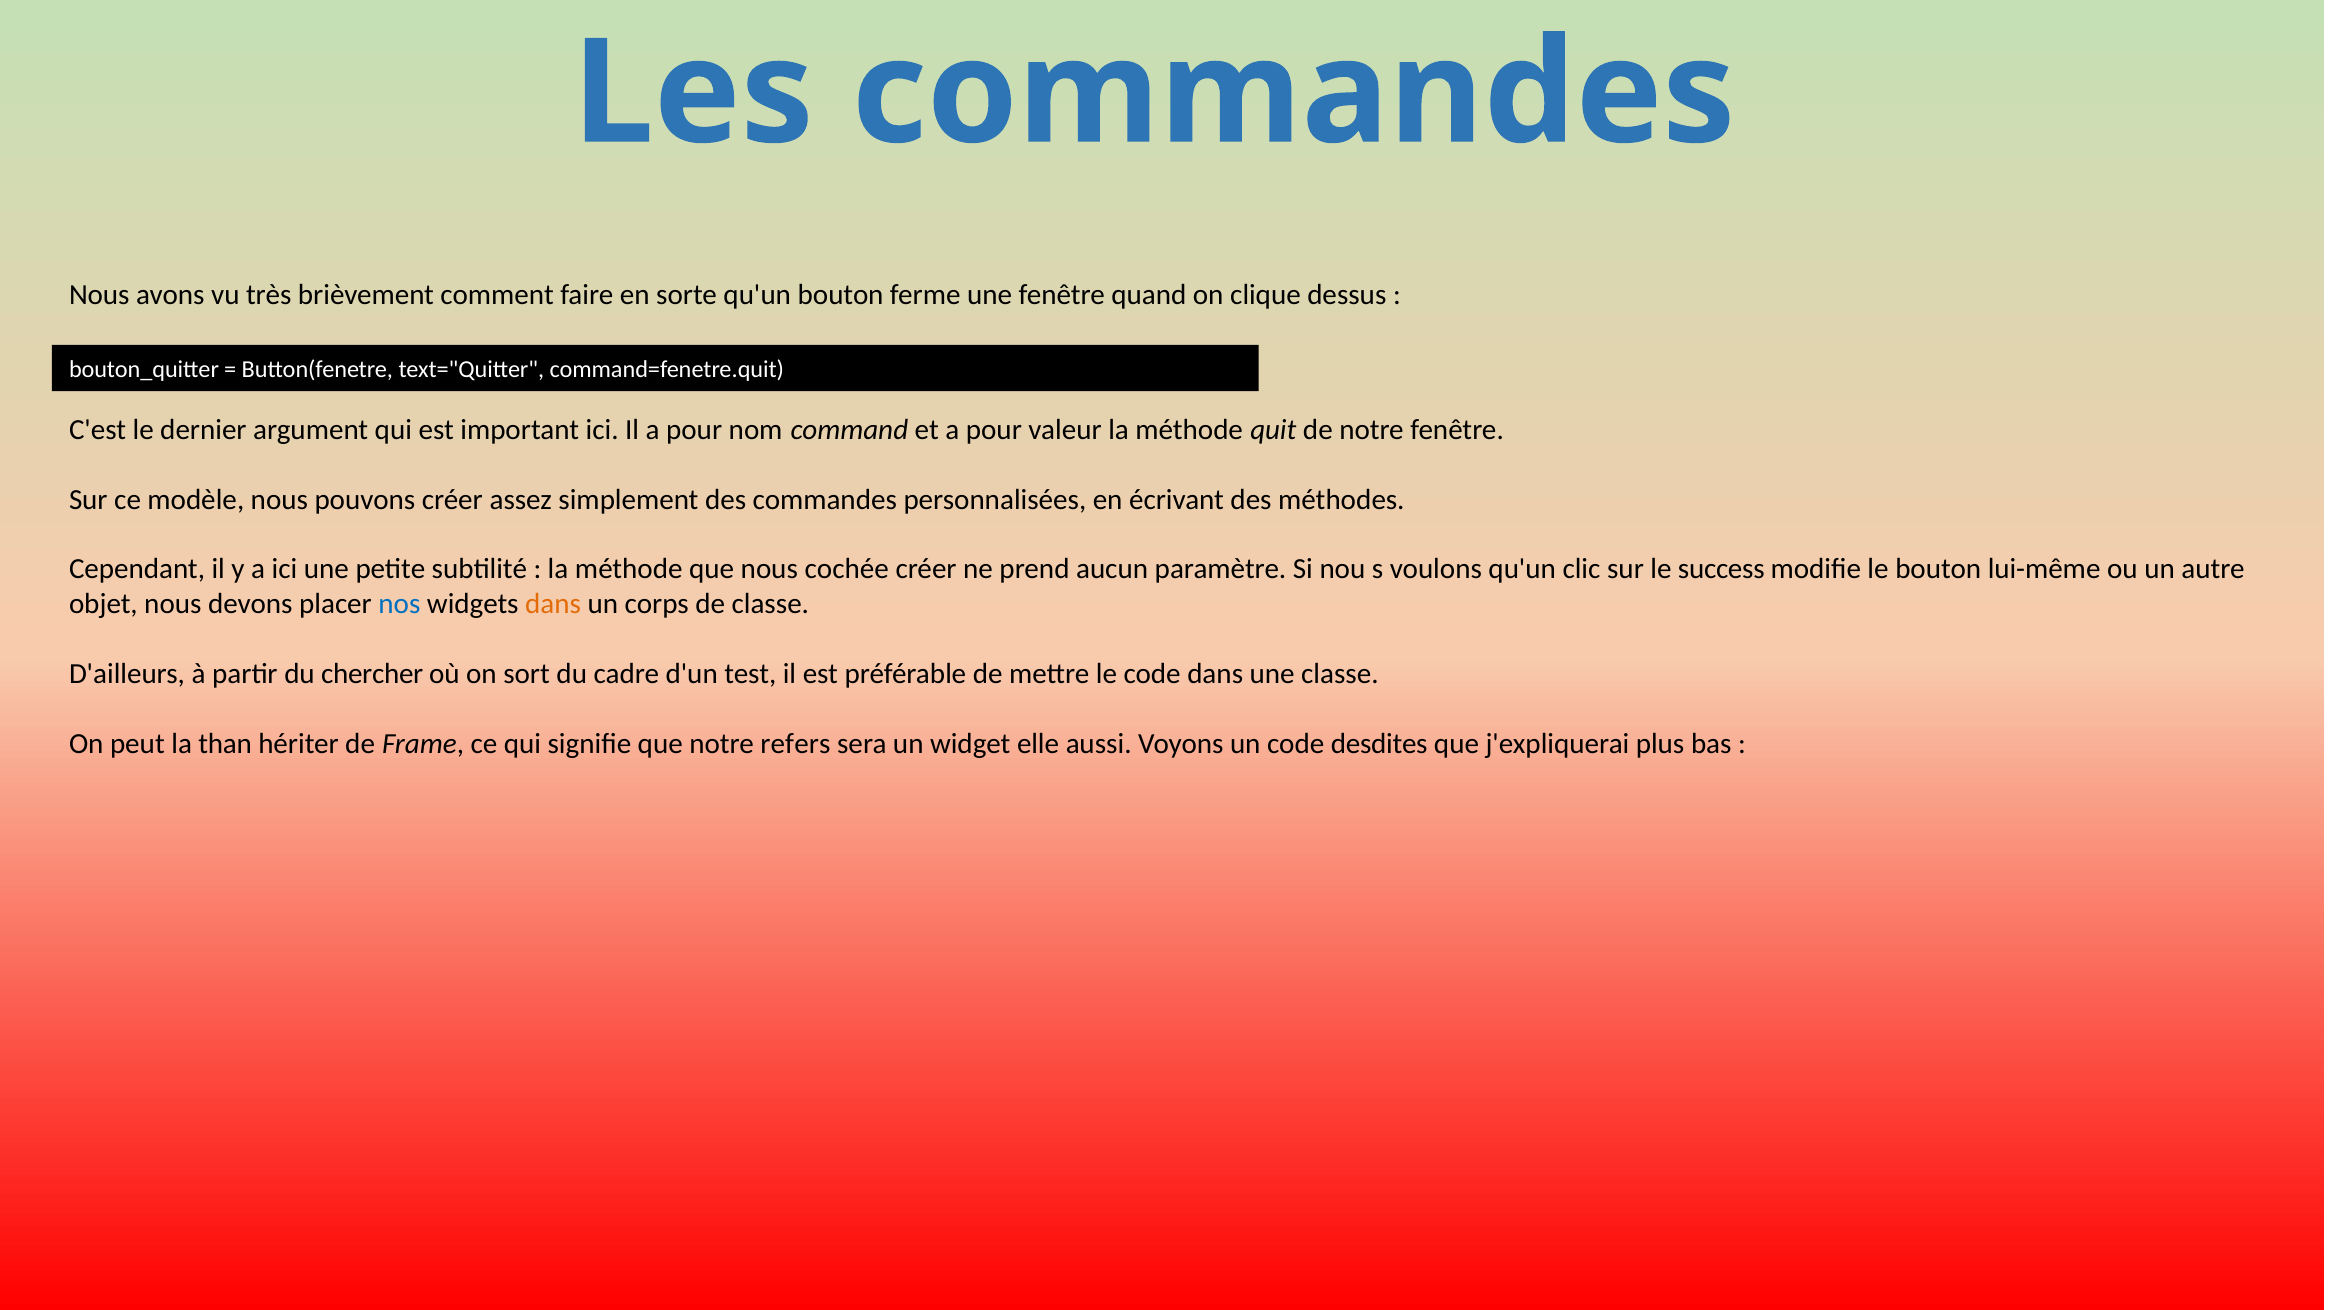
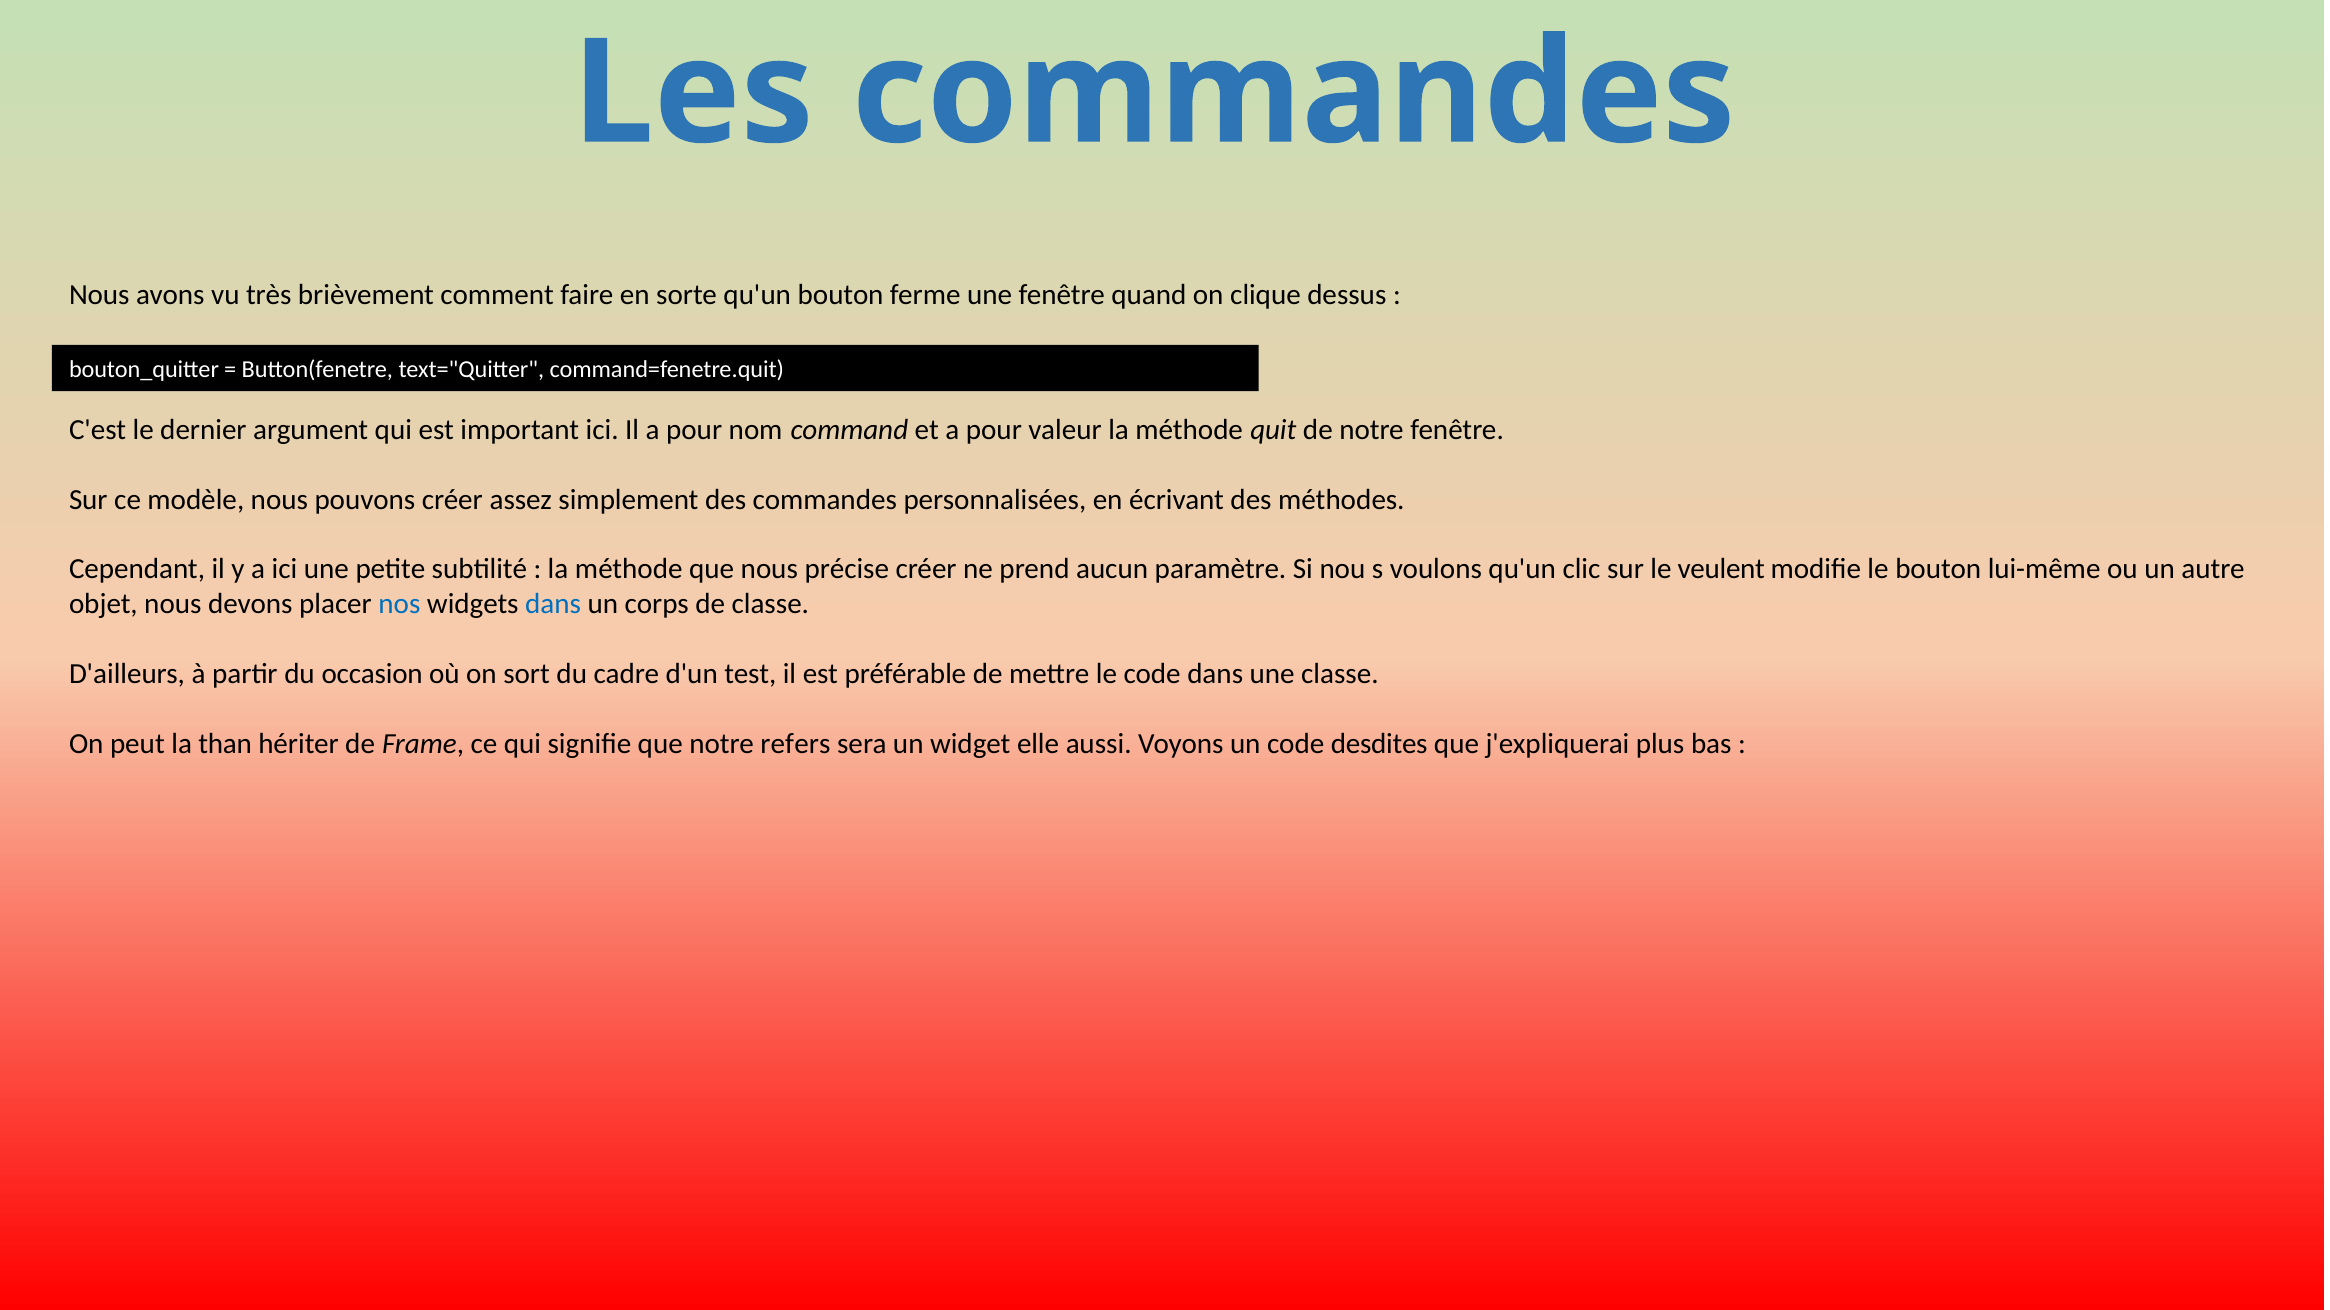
cochée: cochée -> précise (847, 570)
success: success -> veulent (1721, 570)
dans colour: orange -> blue (553, 605)
chercher: chercher -> occasion (372, 674)
